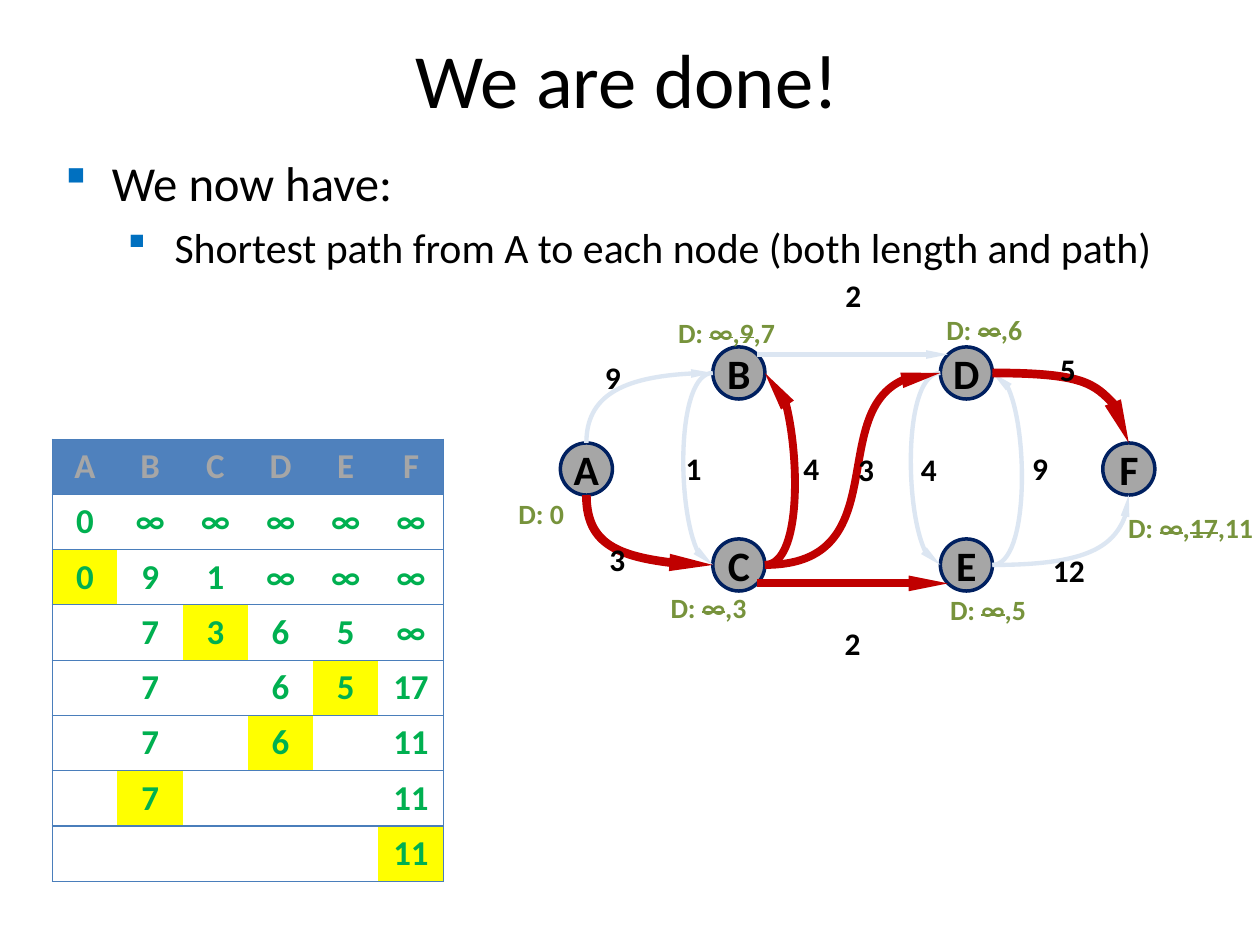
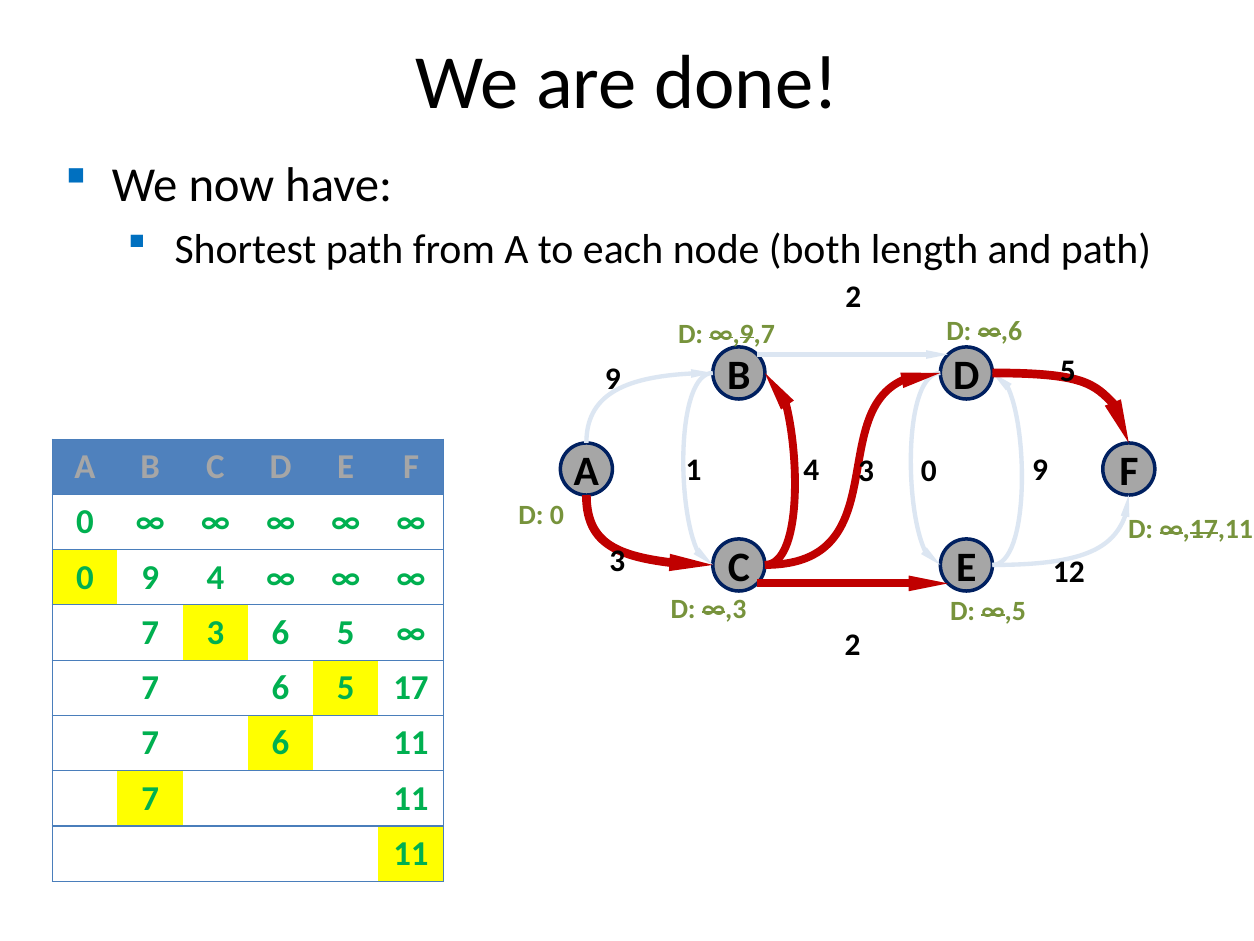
4 4: 4 -> 0 (929, 471)
9 1: 1 -> 4 (215, 577)
